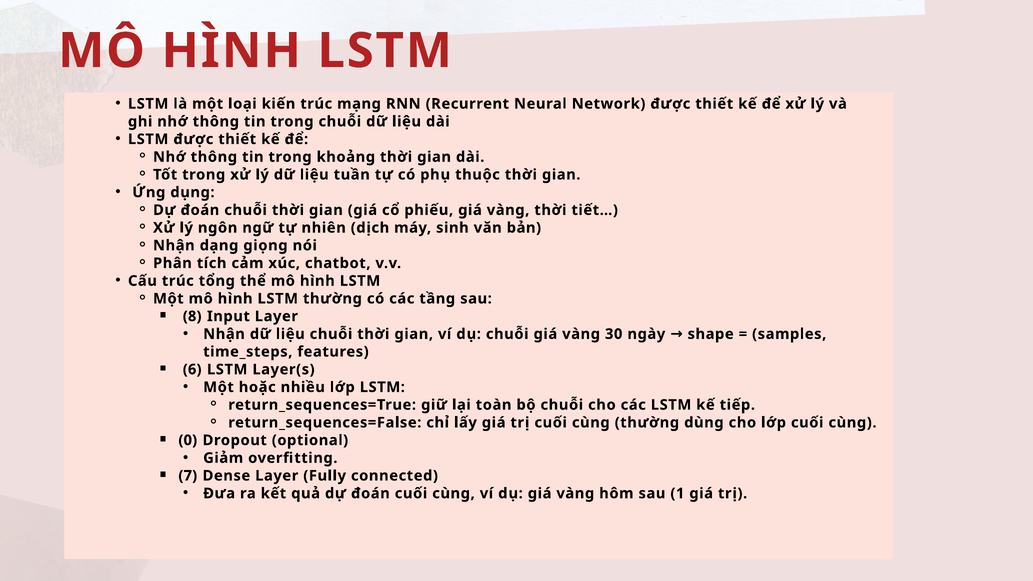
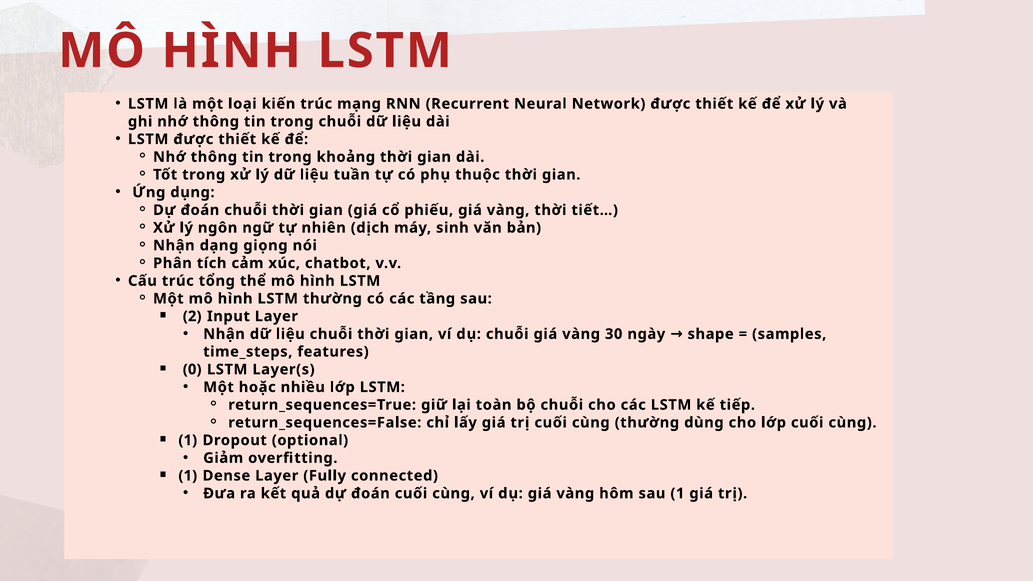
8: 8 -> 2 (192, 316)
6: 6 -> 0 (192, 369)
0: 0 -> 1 (188, 440)
7: 7 -> 1 (188, 476)
